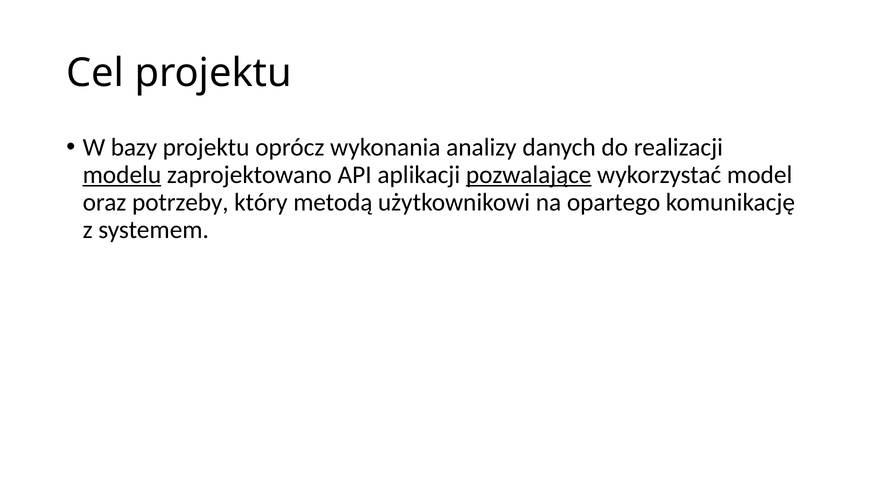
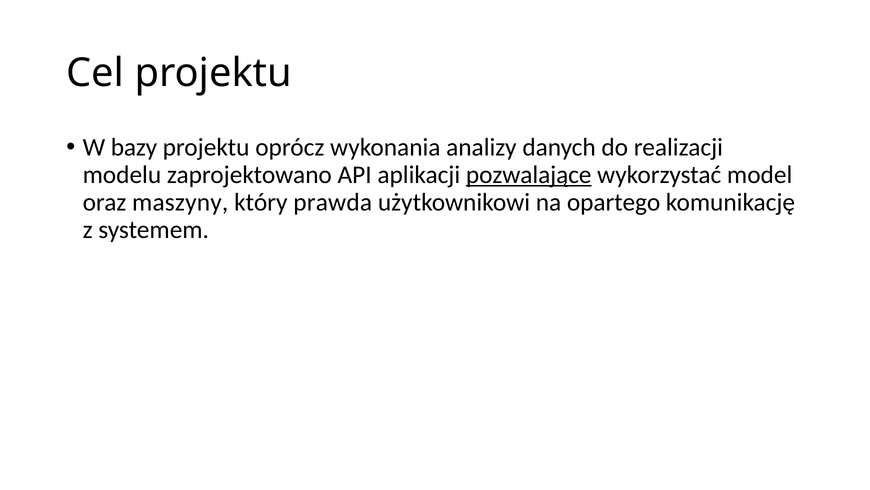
modelu underline: present -> none (122, 175)
potrzeby: potrzeby -> maszyny (180, 202)
metodą: metodą -> prawda (333, 202)
